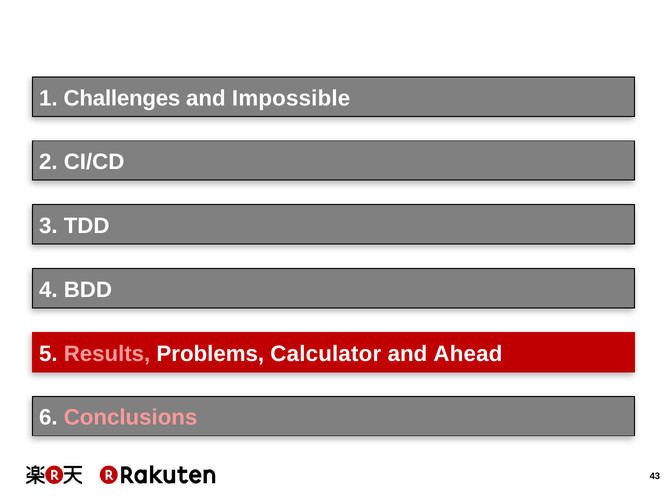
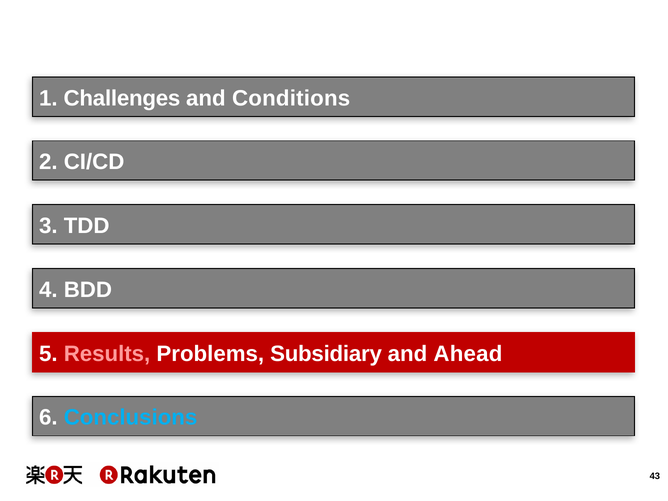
Impossible: Impossible -> Conditions (291, 98)
Calculator: Calculator -> Subsidiary (326, 354)
Conclusions colour: pink -> light blue (131, 418)
